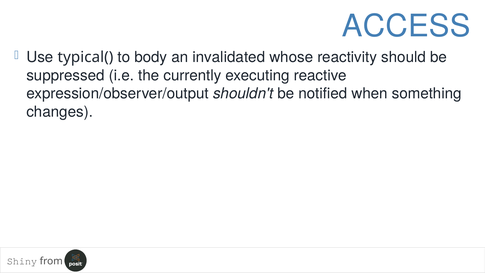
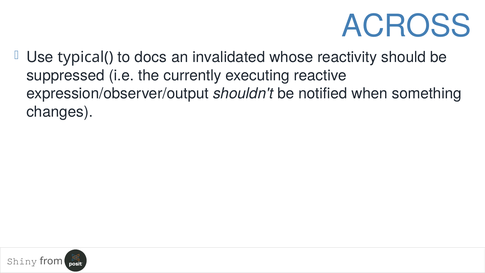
ACCESS: ACCESS -> ACROSS (406, 26)
body: body -> docs (151, 57)
